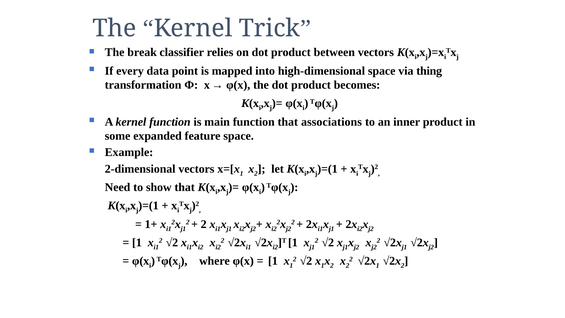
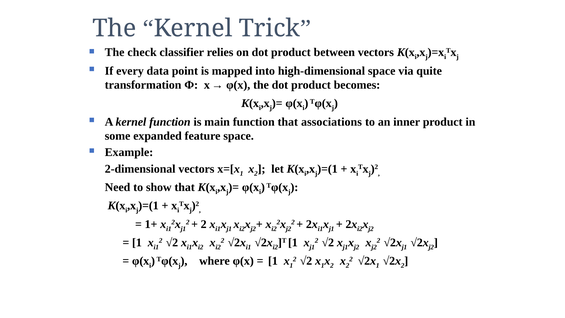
break: break -> check (142, 52)
thing: thing -> quite (429, 71)
